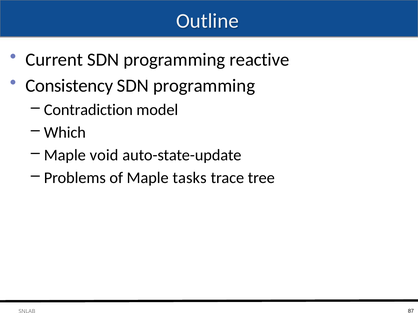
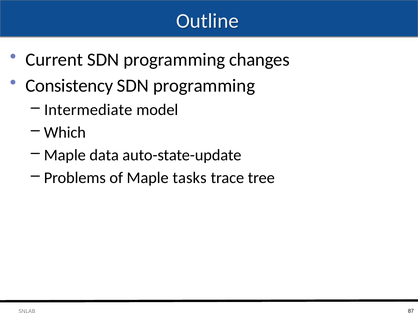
reactive: reactive -> changes (259, 60)
Contradiction: Contradiction -> Intermediate (88, 110)
void: void -> data (104, 155)
